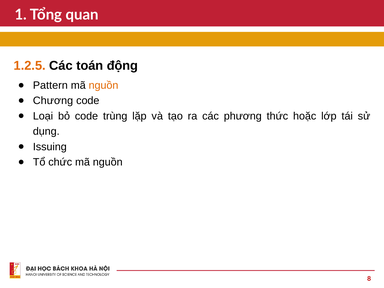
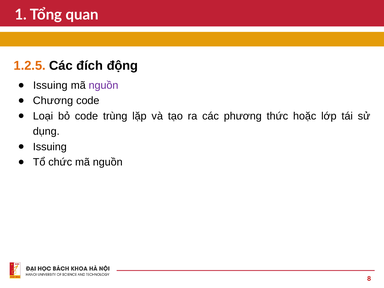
toán: toán -> đích (90, 66)
Pattern: Pattern -> Issuing (50, 85)
nguồn colour: orange -> purple (104, 85)
